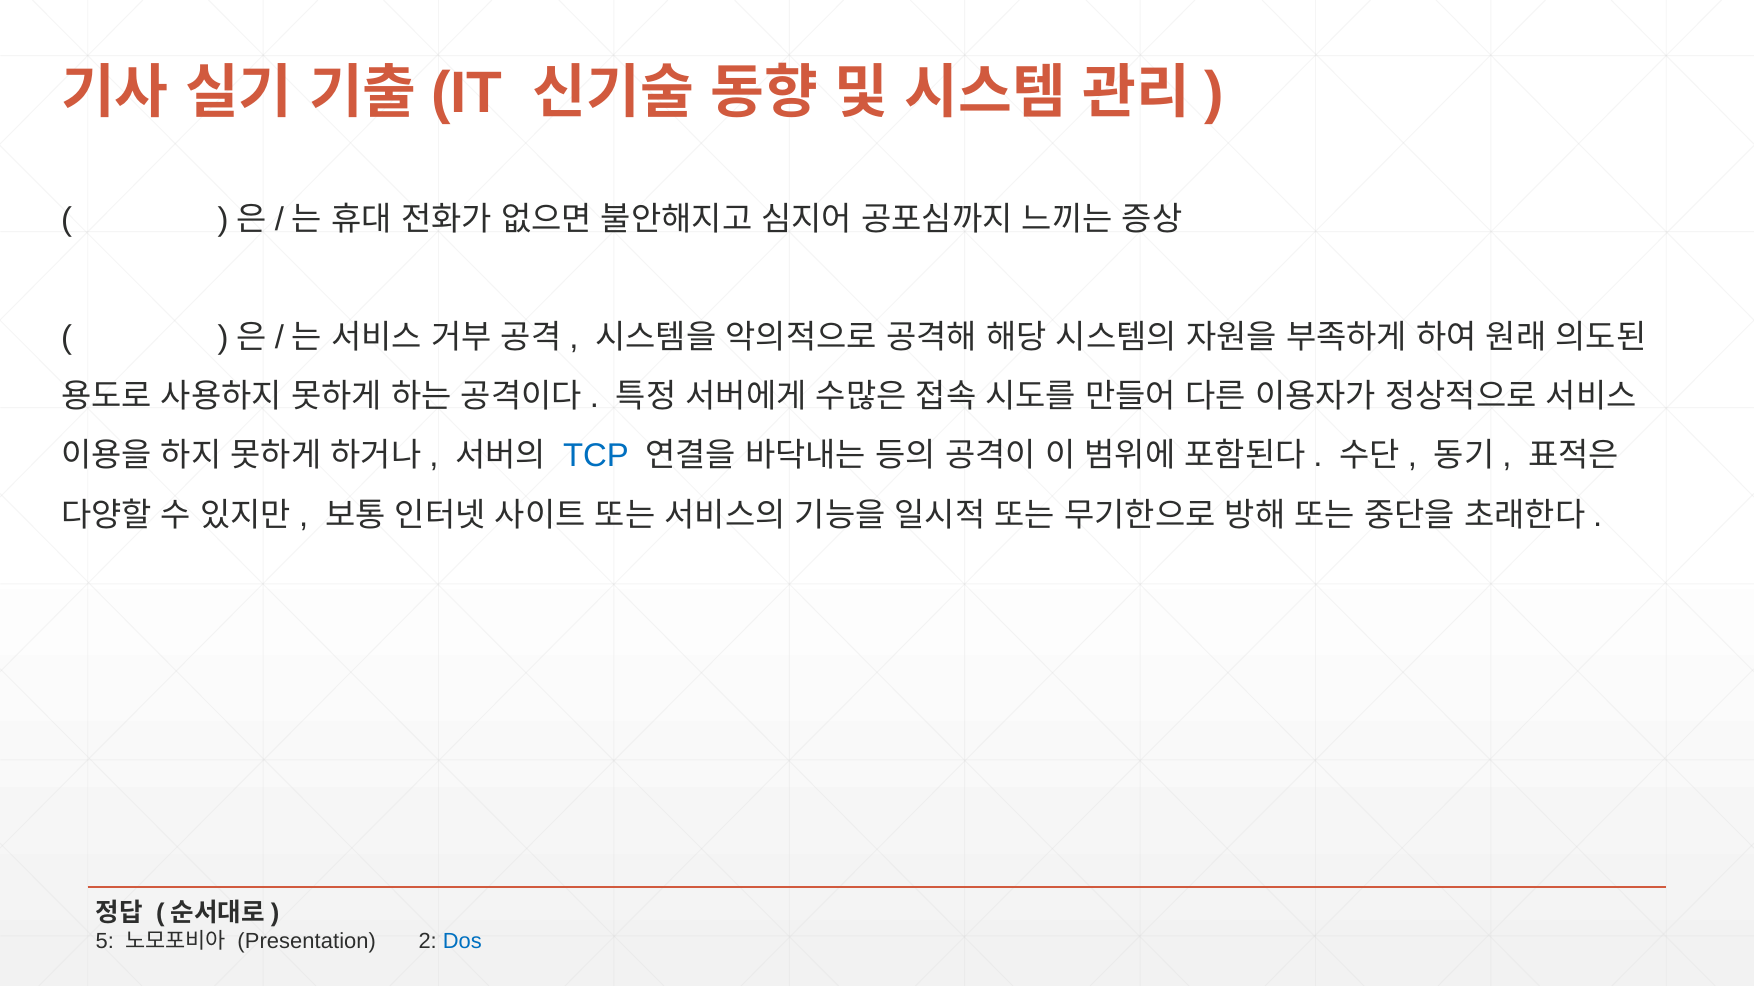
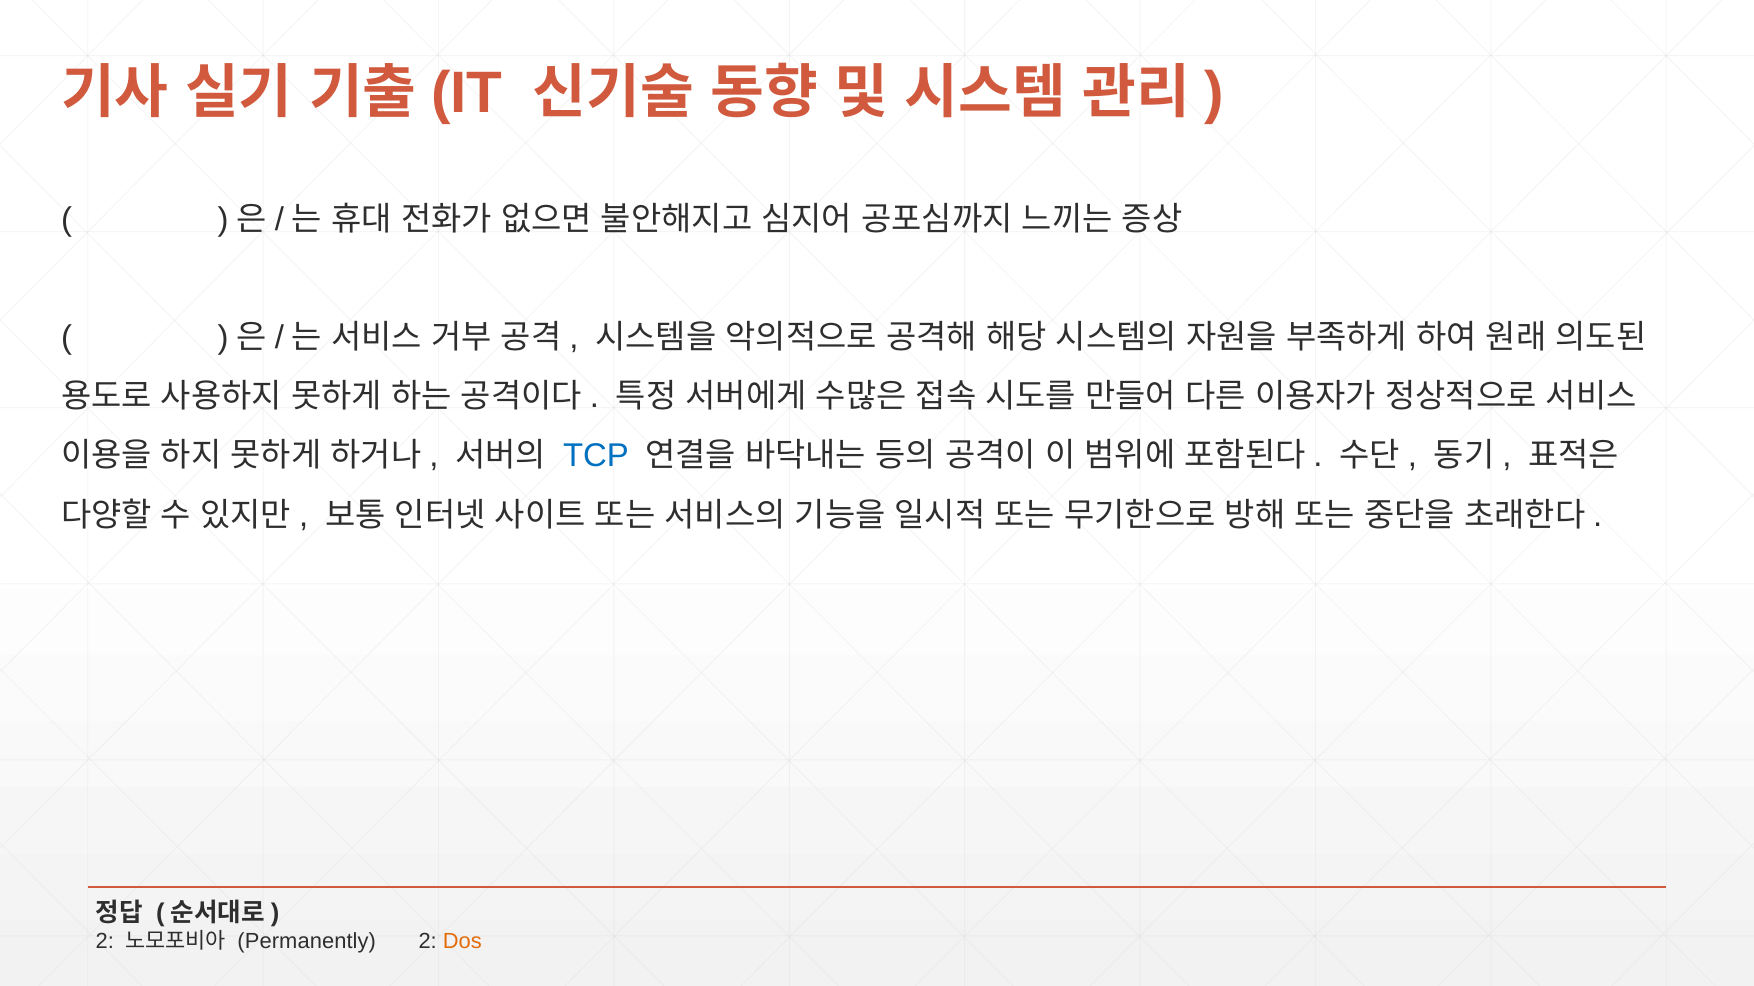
5: 5 -> 2 (105, 941)
Presentation: Presentation -> Permanently (307, 941)
Dos colour: blue -> orange (462, 941)
